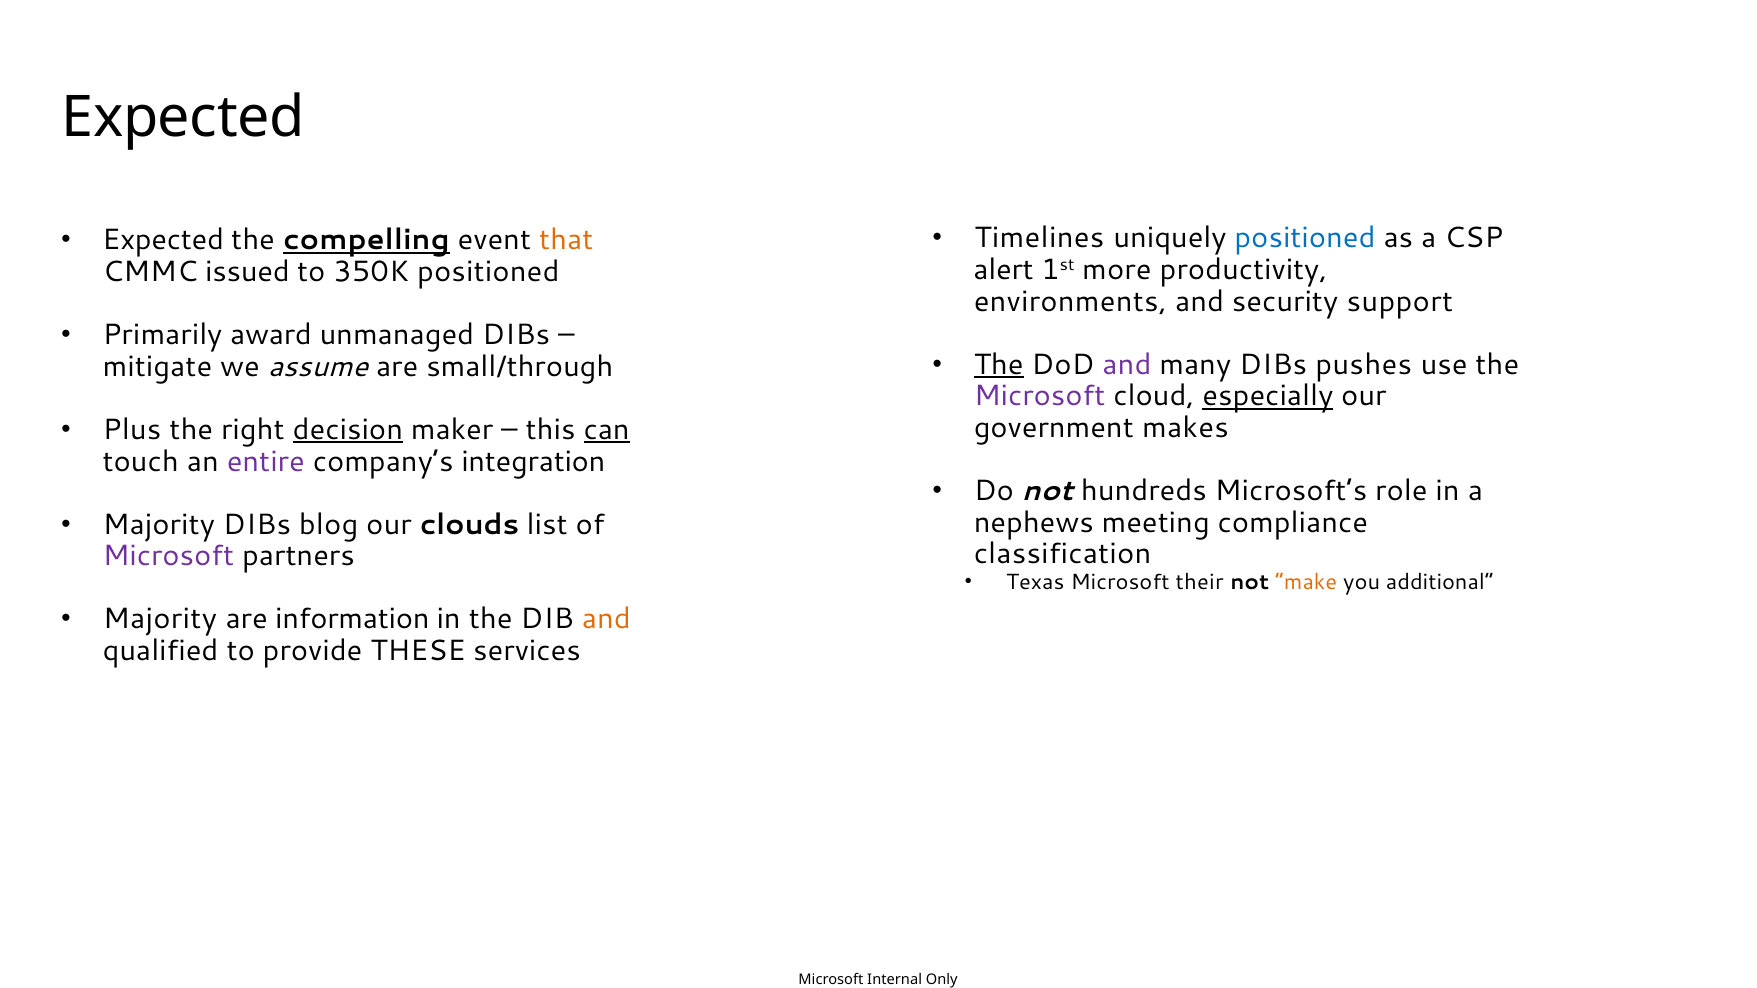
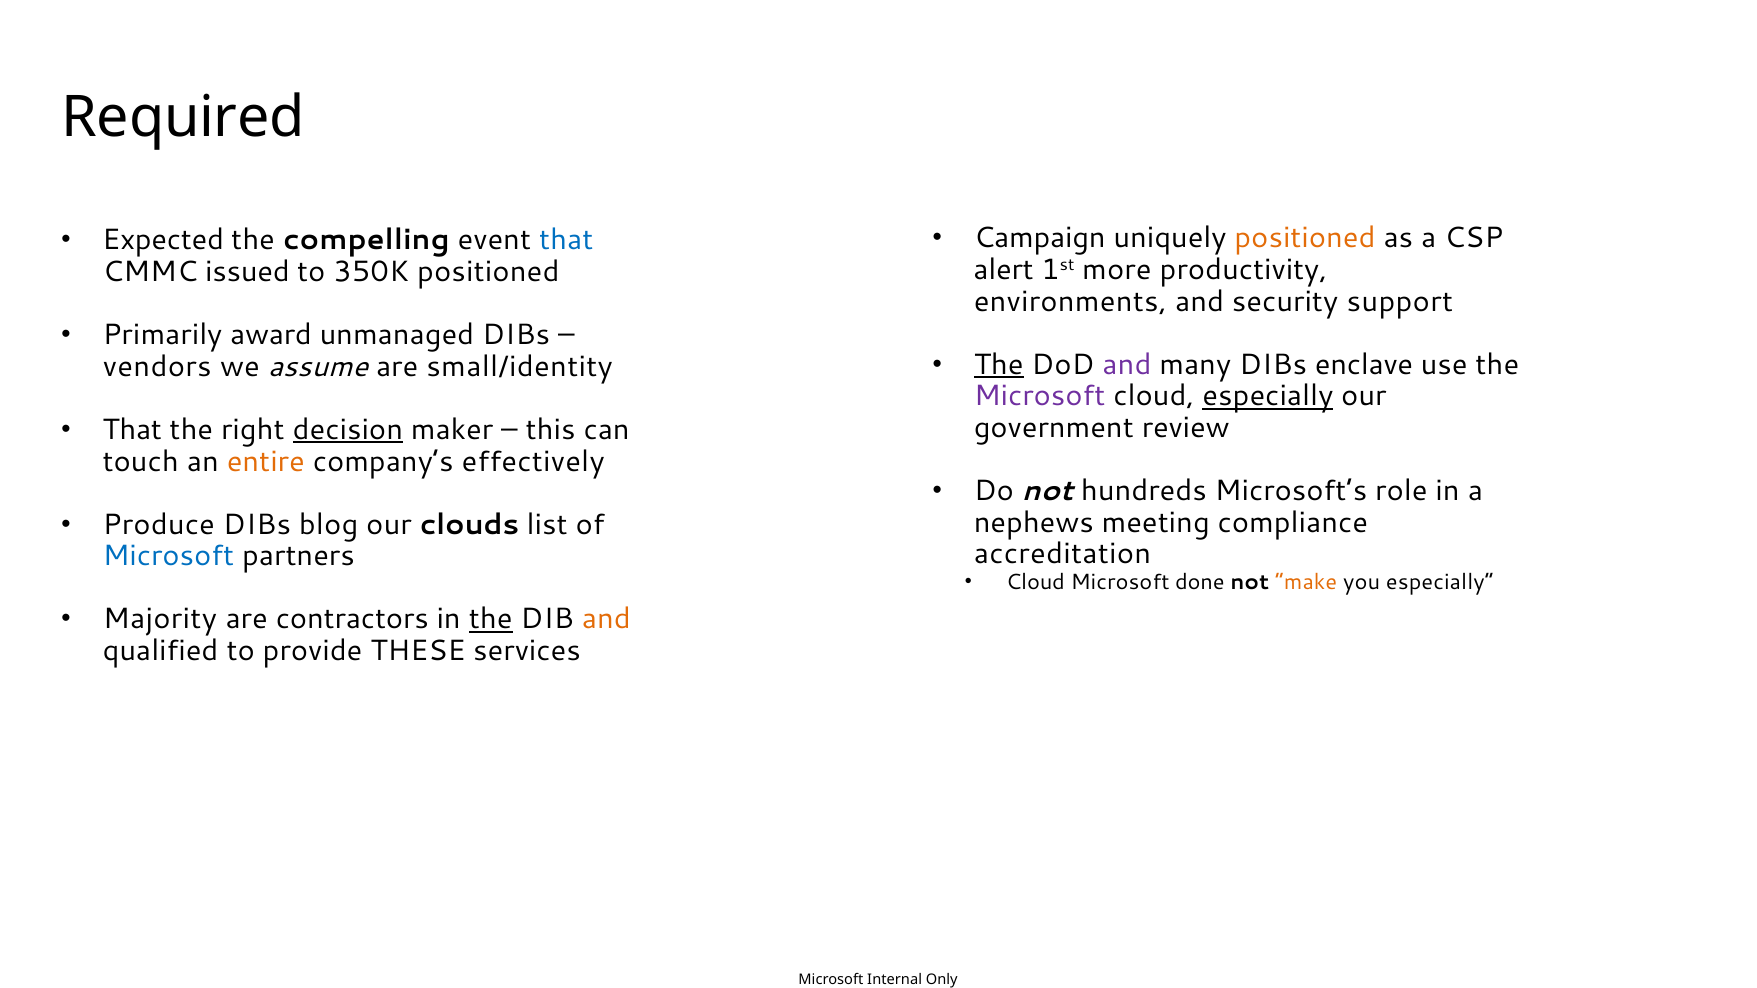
Expected: Expected -> Required (183, 117)
Timelines: Timelines -> Campaign (1040, 238)
positioned colour: blue -> orange (1305, 238)
compelling underline: present -> none (366, 240)
that colour: orange -> blue (566, 240)
pushes: pushes -> enclave (1364, 365)
mitigate: mitigate -> vendors (157, 367)
small/through: small/through -> small/identity (520, 367)
Plus: Plus -> That (132, 430)
can underline: present -> none (607, 430)
makes: makes -> review (1186, 428)
entire colour: purple -> orange (266, 462)
integration: integration -> effectively (533, 462)
Majority: Majority -> Produce (159, 525)
classification: classification -> accreditation (1063, 554)
Microsoft colour: purple -> blue (168, 556)
Texas: Texas -> Cloud (1035, 582)
their: their -> done (1200, 582)
you additional: additional -> especially (1440, 582)
information: information -> contractors (352, 619)
the underline: none -> present (491, 619)
